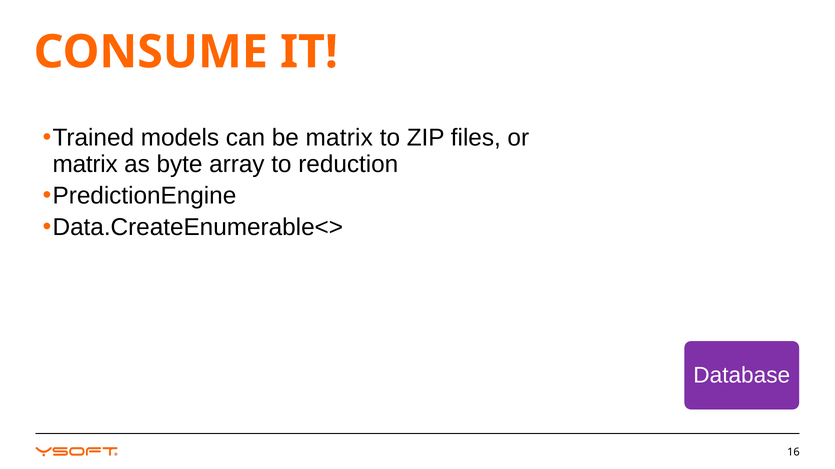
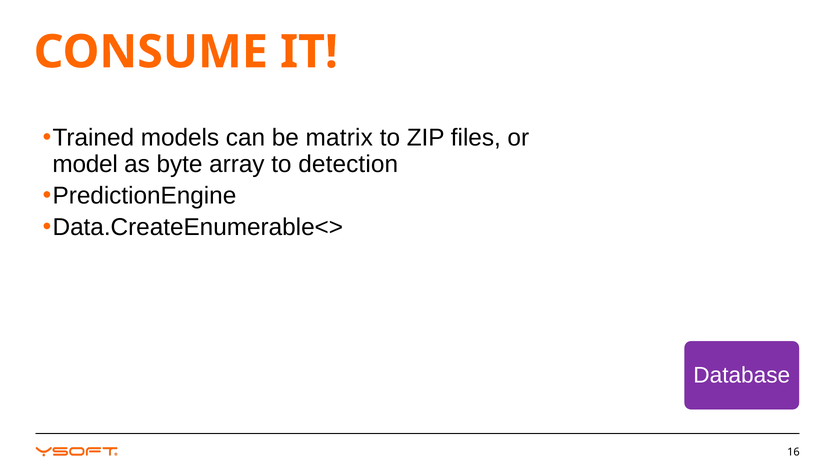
matrix: matrix -> model (85, 164)
reduction: reduction -> detection (348, 164)
